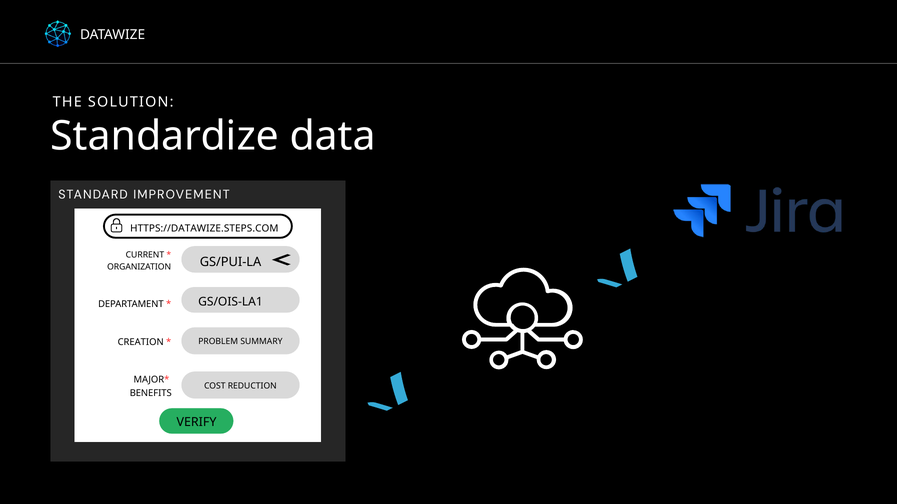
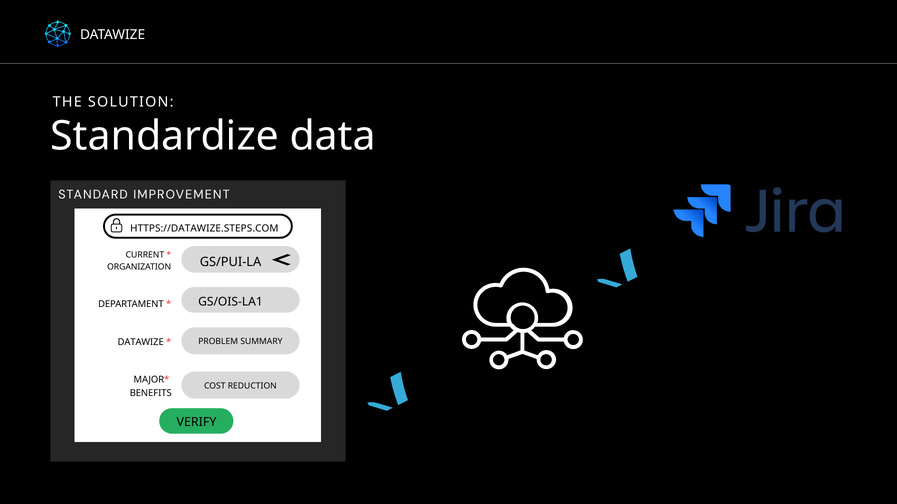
CREATION: CREATION -> DATAWIZE (141, 342)
